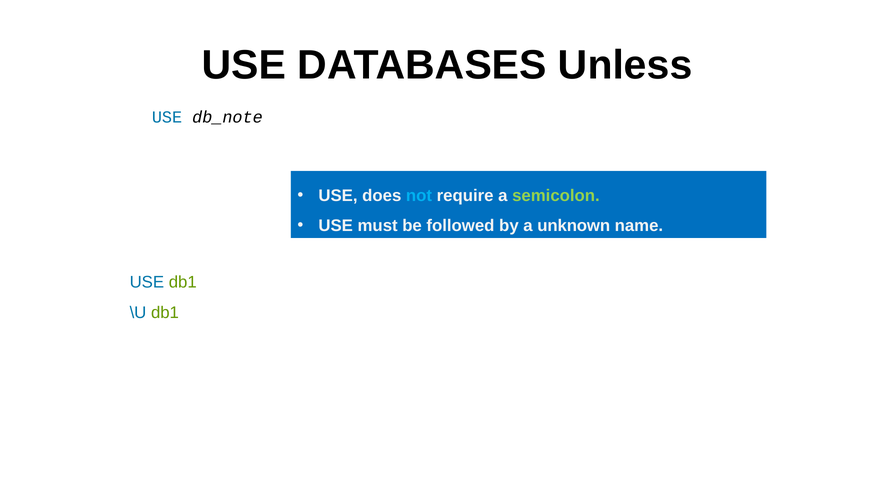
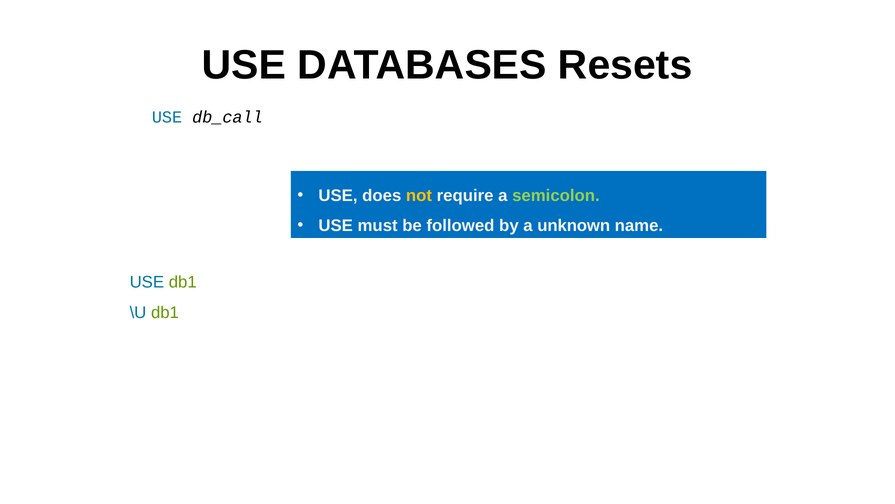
Unless: Unless -> Resets (625, 65)
db_note: db_note -> db_call (227, 117)
not colour: light blue -> yellow (419, 195)
